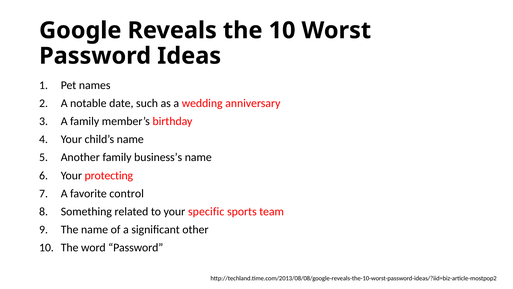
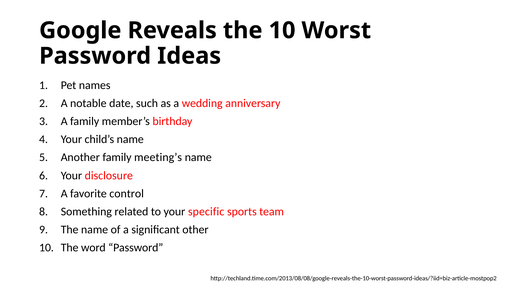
business’s: business’s -> meeting’s (158, 157)
protecting: protecting -> disclosure (109, 175)
